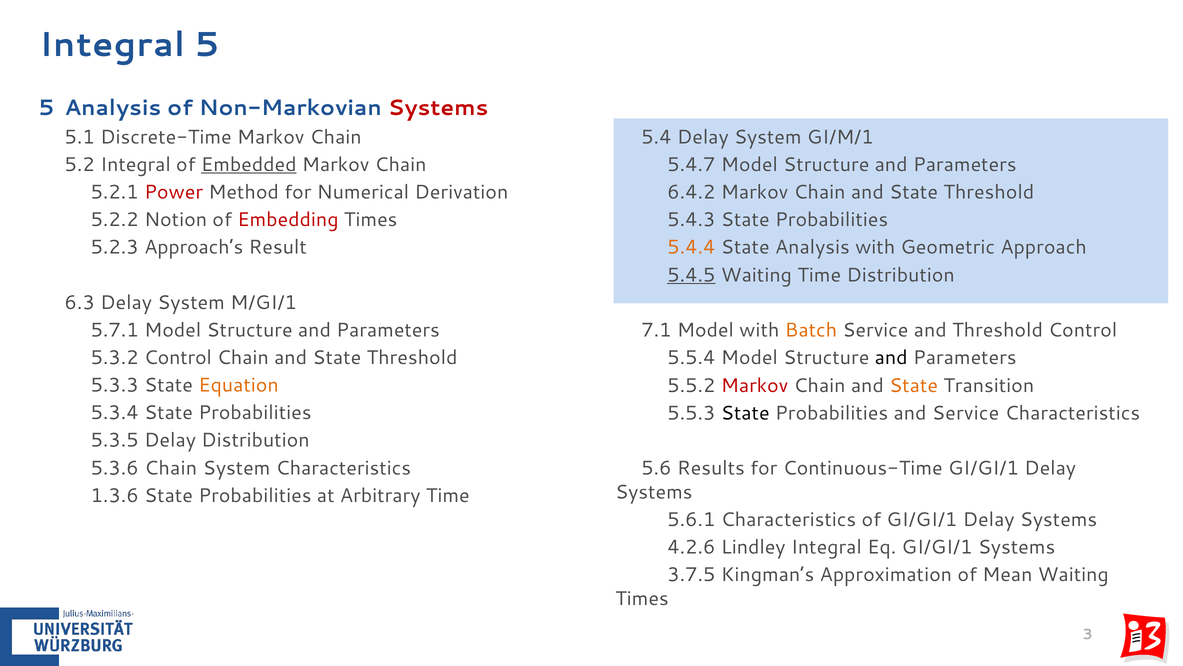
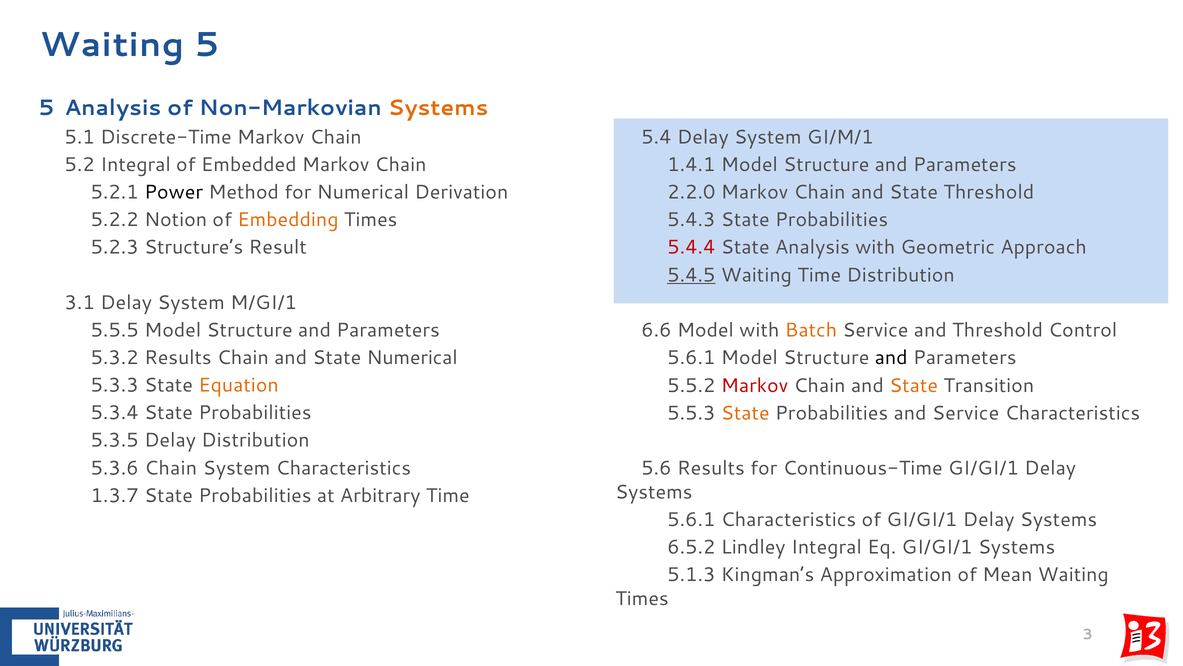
Integral: Integral -> Waiting (112, 45)
Systems colour: red -> orange (438, 108)
Embedded underline: present -> none (249, 164)
5.4.7: 5.4.7 -> 1.4.1 (691, 164)
Power colour: red -> black (174, 192)
6.4.2: 6.4.2 -> 2.2.0 (691, 192)
Embedding colour: red -> orange (288, 220)
Approach’s: Approach’s -> Structure’s (194, 247)
5.4.4 colour: orange -> red (691, 247)
6.3: 6.3 -> 3.1 (80, 302)
5.7.1: 5.7.1 -> 5.5.5 (115, 330)
7.1: 7.1 -> 6.6 (656, 330)
5.3.2 Control: Control -> Results (178, 357)
Threshold: Threshold -> Numerical (412, 357)
5.5.4: 5.5.4 -> 5.6.1 (691, 358)
State colour: black -> orange (745, 413)
1.3.6: 1.3.6 -> 1.3.7 (115, 495)
4.2.6: 4.2.6 -> 6.5.2 (691, 547)
3.7.5: 3.7.5 -> 5.1.3 (691, 574)
